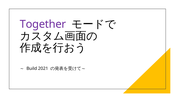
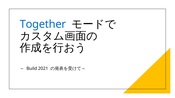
Together colour: purple -> blue (43, 24)
